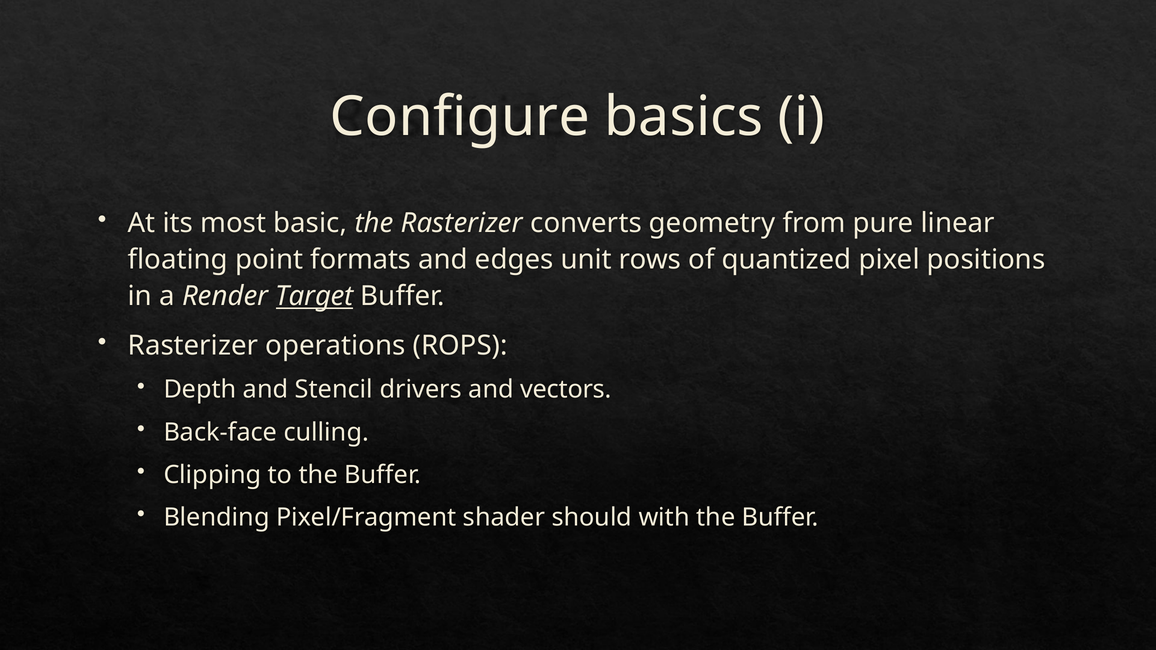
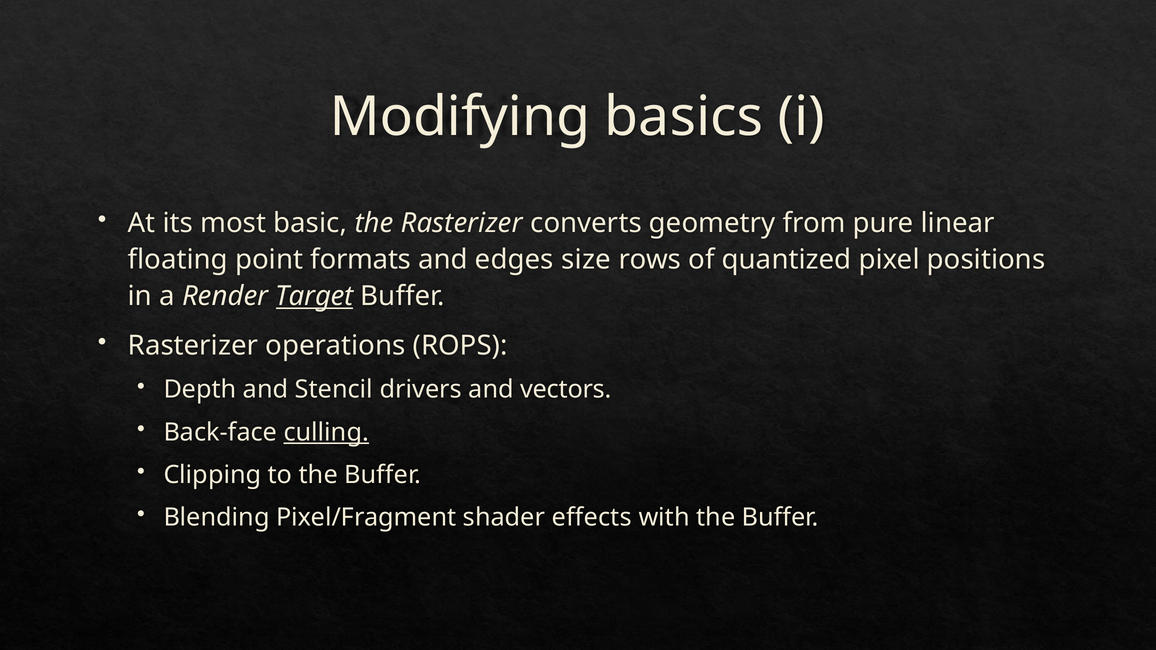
Configure: Configure -> Modifying (460, 117)
unit: unit -> size (586, 260)
culling underline: none -> present (326, 432)
should: should -> effects (592, 518)
